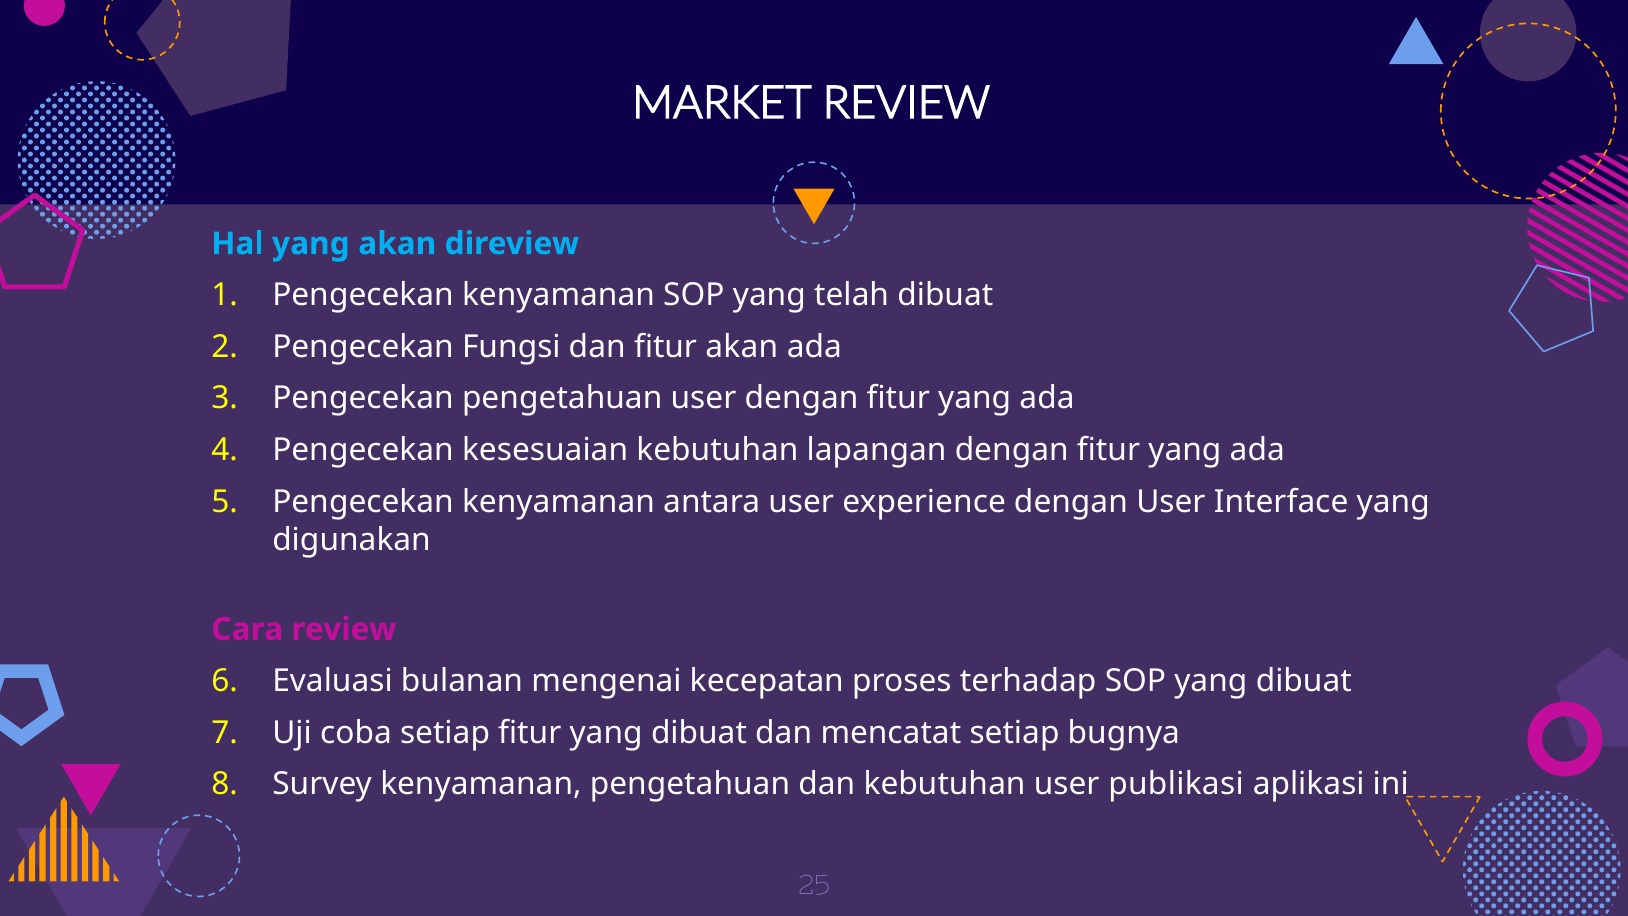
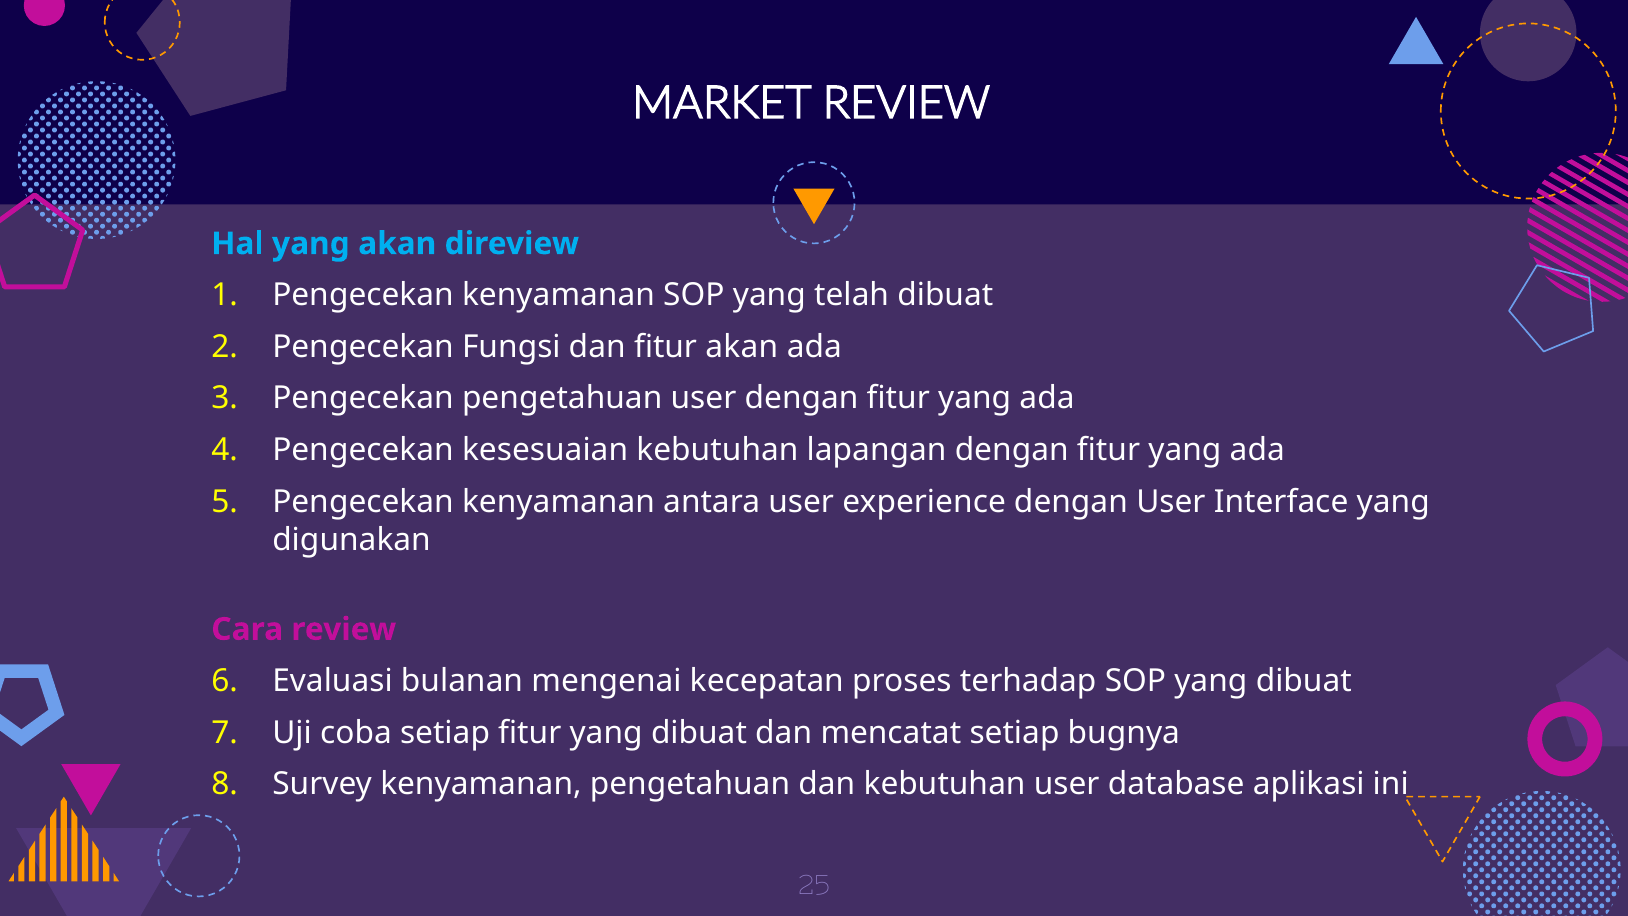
publikasi: publikasi -> database (1176, 784)
